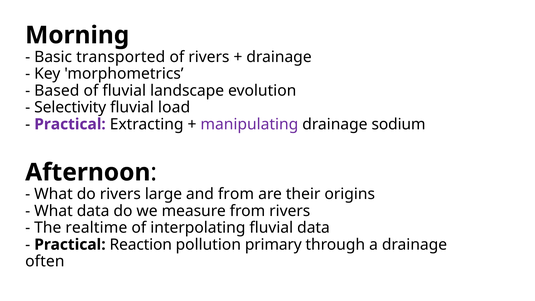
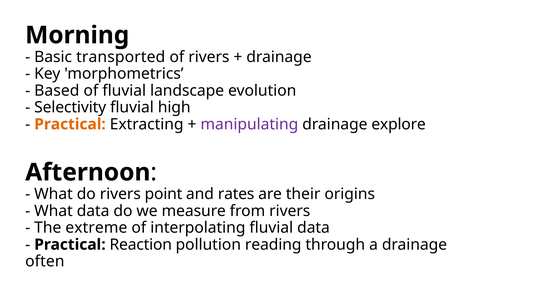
load: load -> high (174, 107)
Practical colour: purple -> orange (70, 124)
sodium: sodium -> explore (399, 124)
large: large -> point (164, 194)
and from: from -> rates (236, 194)
realtime: realtime -> extreme (96, 228)
primary: primary -> reading (273, 245)
